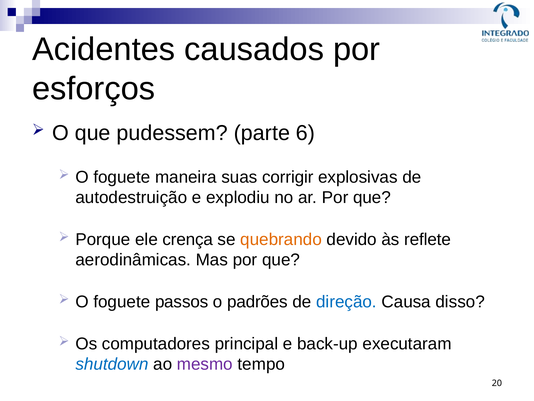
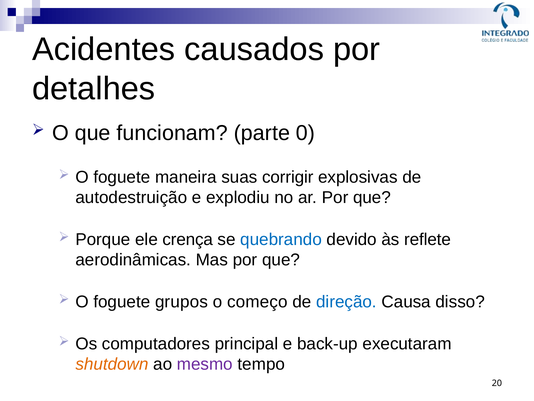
esforços: esforços -> detalhes (94, 89)
pudessem: pudessem -> funcionam (172, 133)
6: 6 -> 0 (306, 133)
quebrando colour: orange -> blue (281, 239)
passos: passos -> grupos (181, 302)
padrões: padrões -> começo (257, 302)
shutdown colour: blue -> orange (112, 364)
